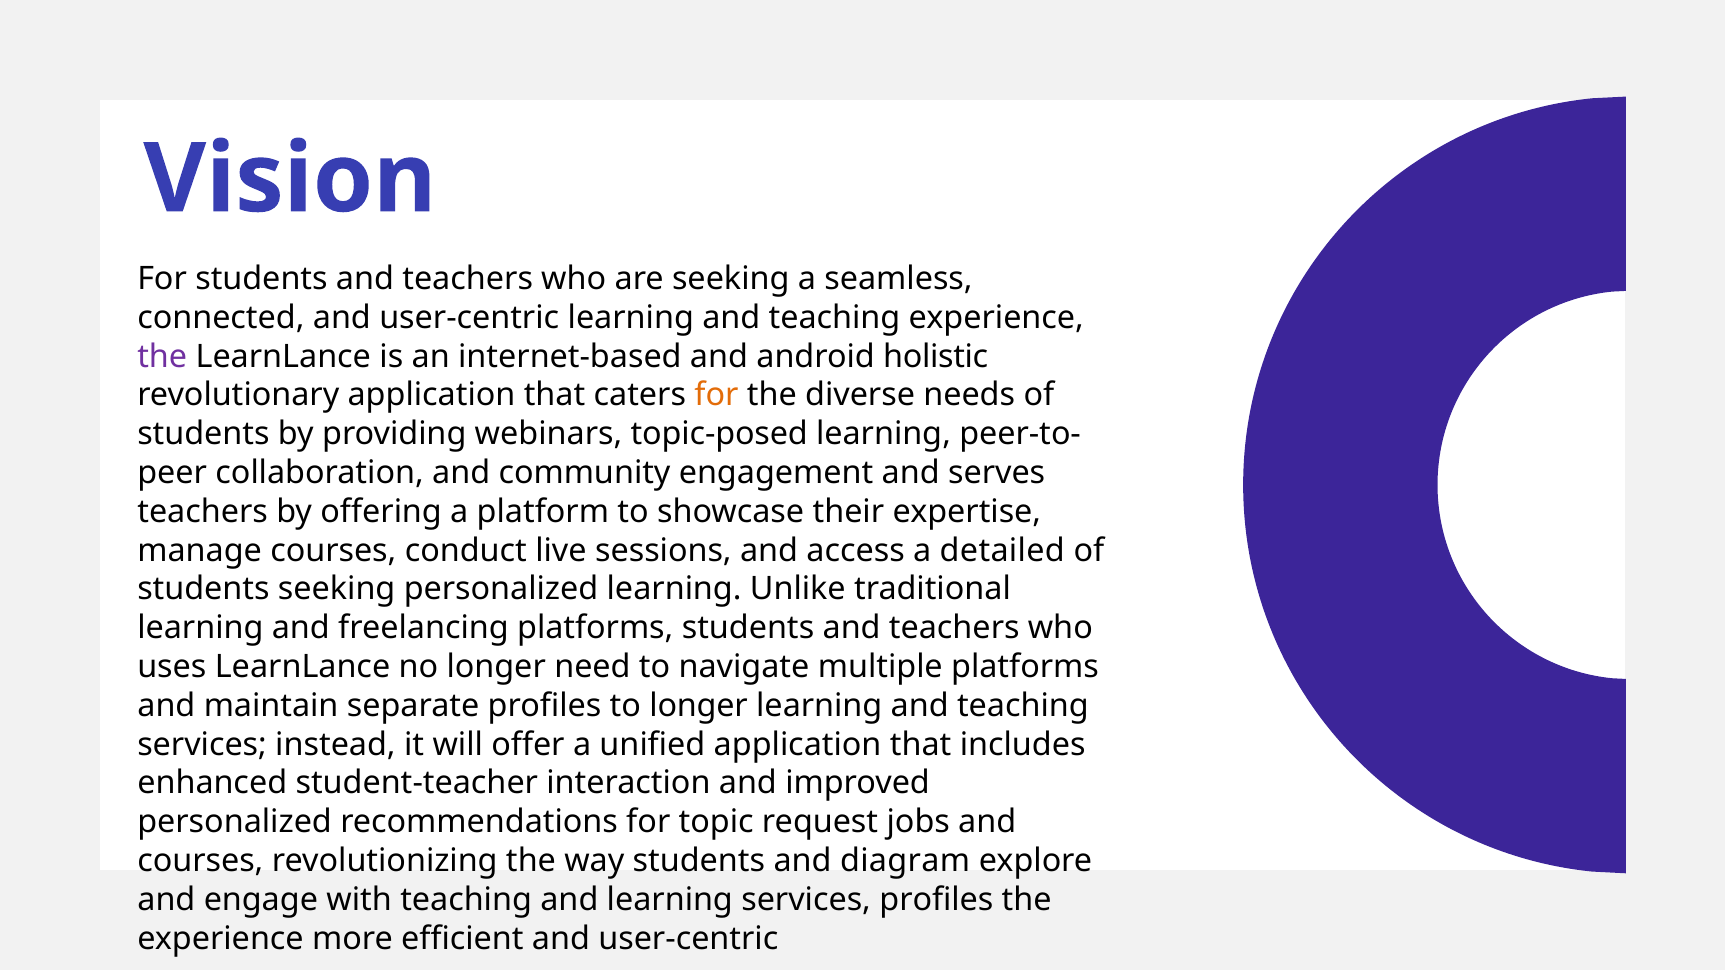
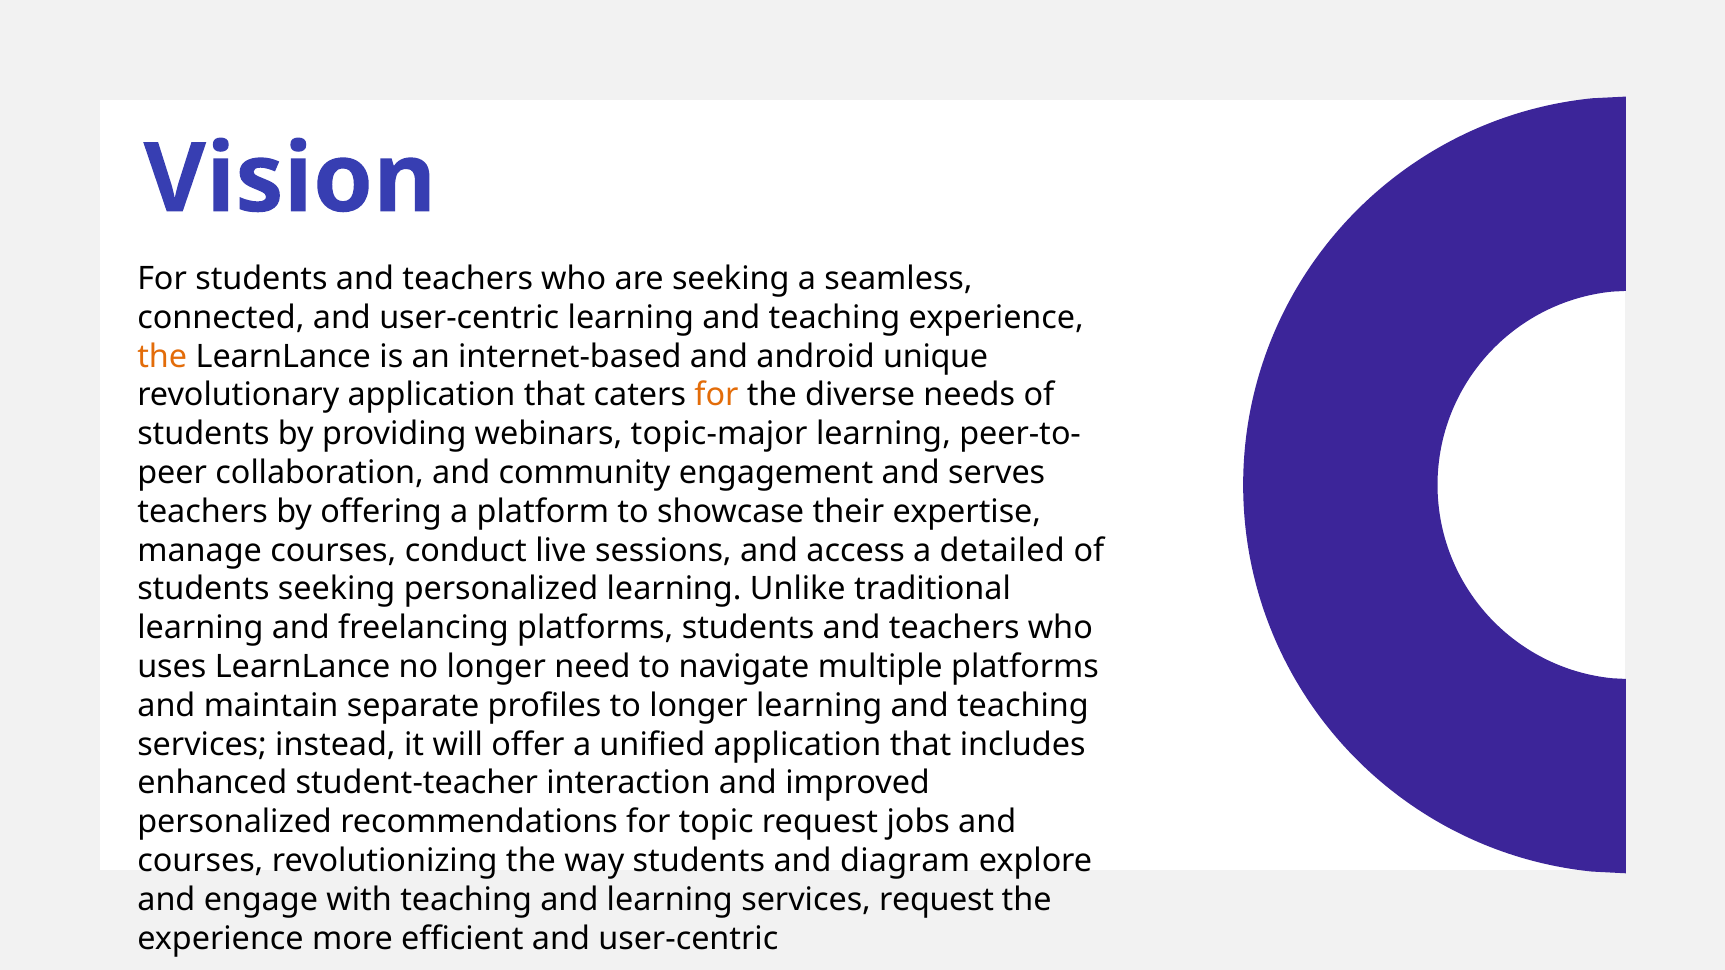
the colour: purple -> orange (162, 357)
holistic: holistic -> unique (936, 357)
topic-posed: topic-posed -> topic-major (719, 434)
services profiles: profiles -> request (937, 900)
